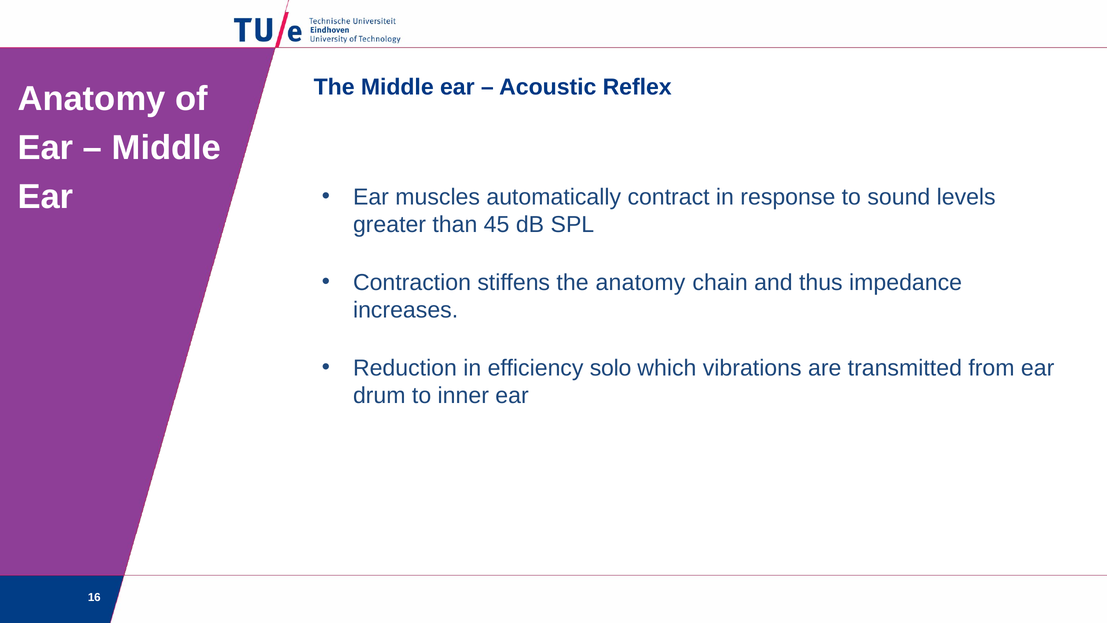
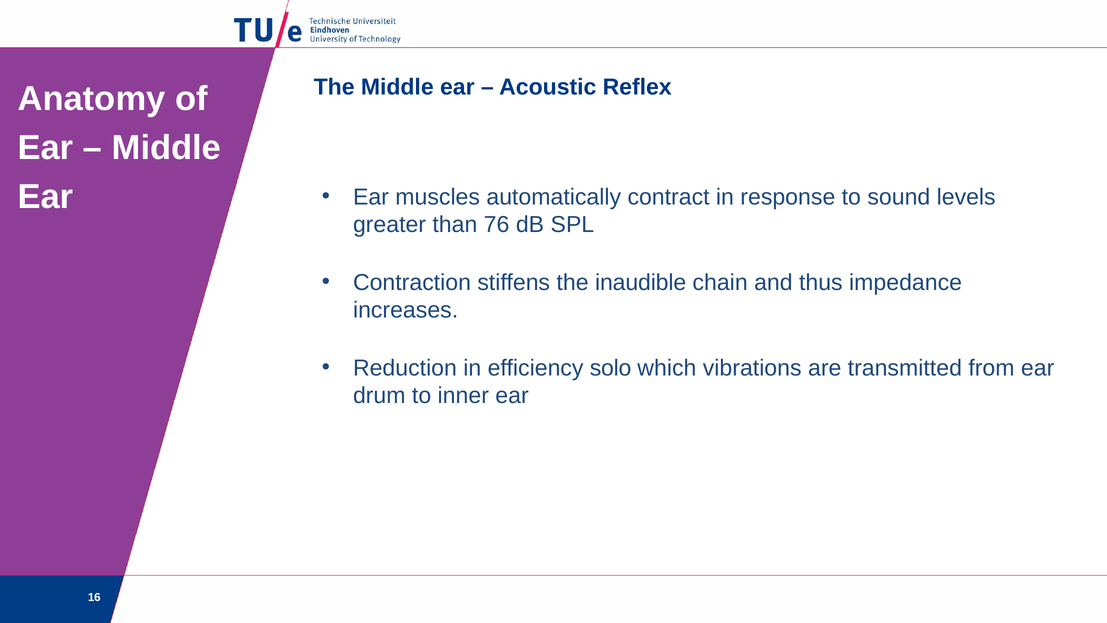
45: 45 -> 76 (497, 225)
the anatomy: anatomy -> inaudible (641, 282)
